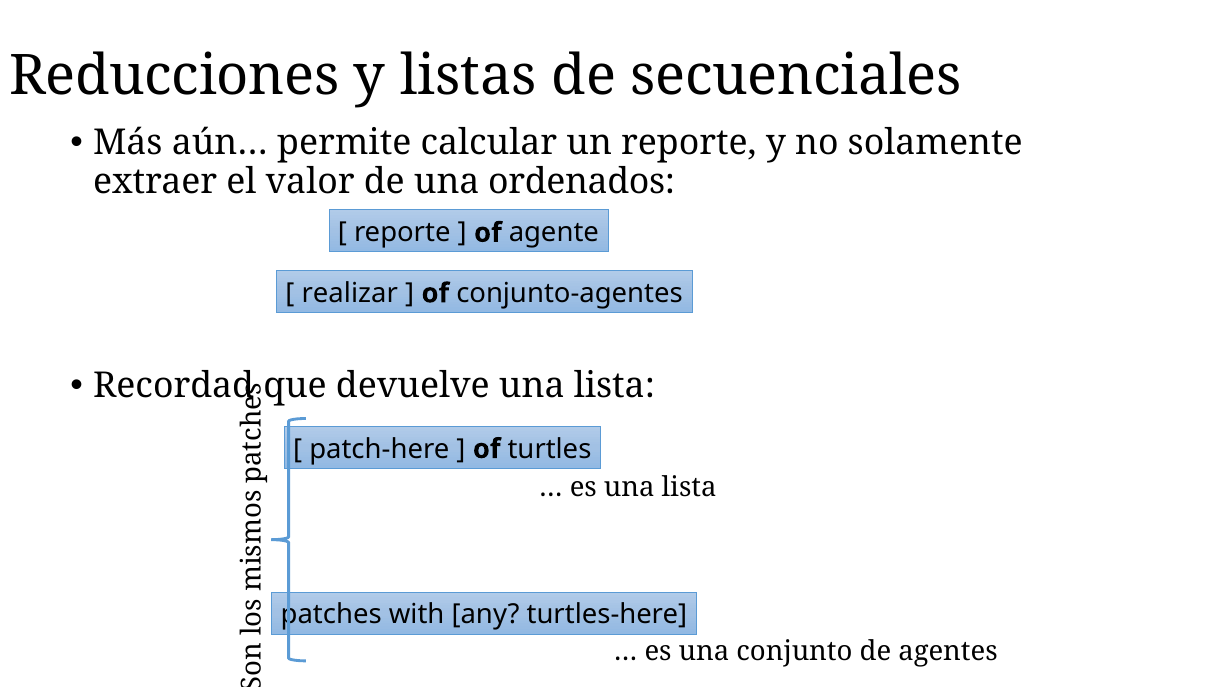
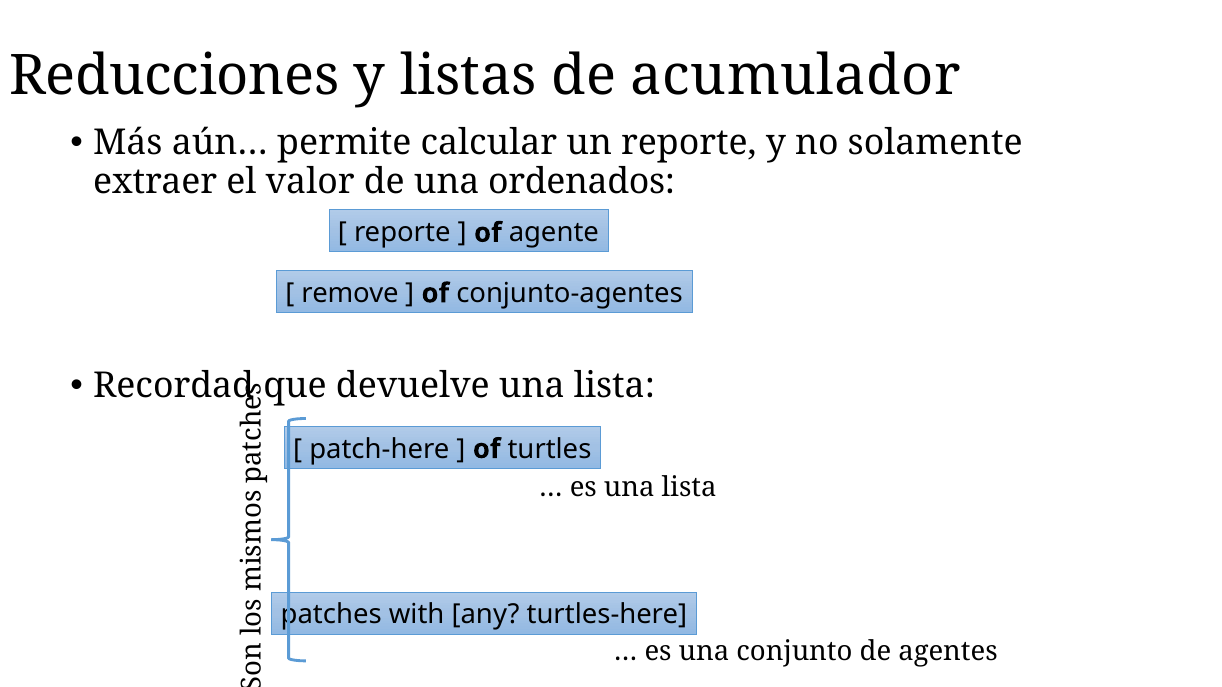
secuenciales: secuenciales -> acumulador (796, 76)
realizar: realizar -> remove (350, 293)
